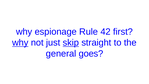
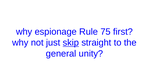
42: 42 -> 75 (106, 32)
why underline: present -> none (20, 43)
goes: goes -> unity (91, 53)
